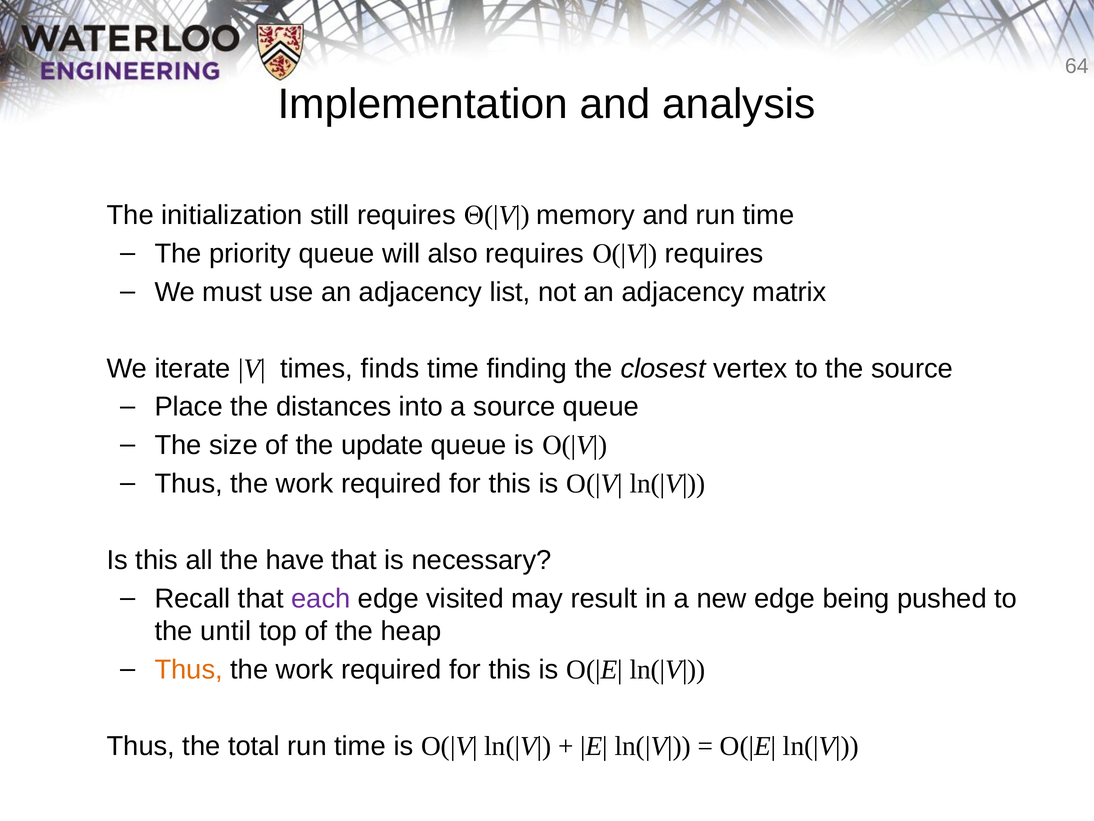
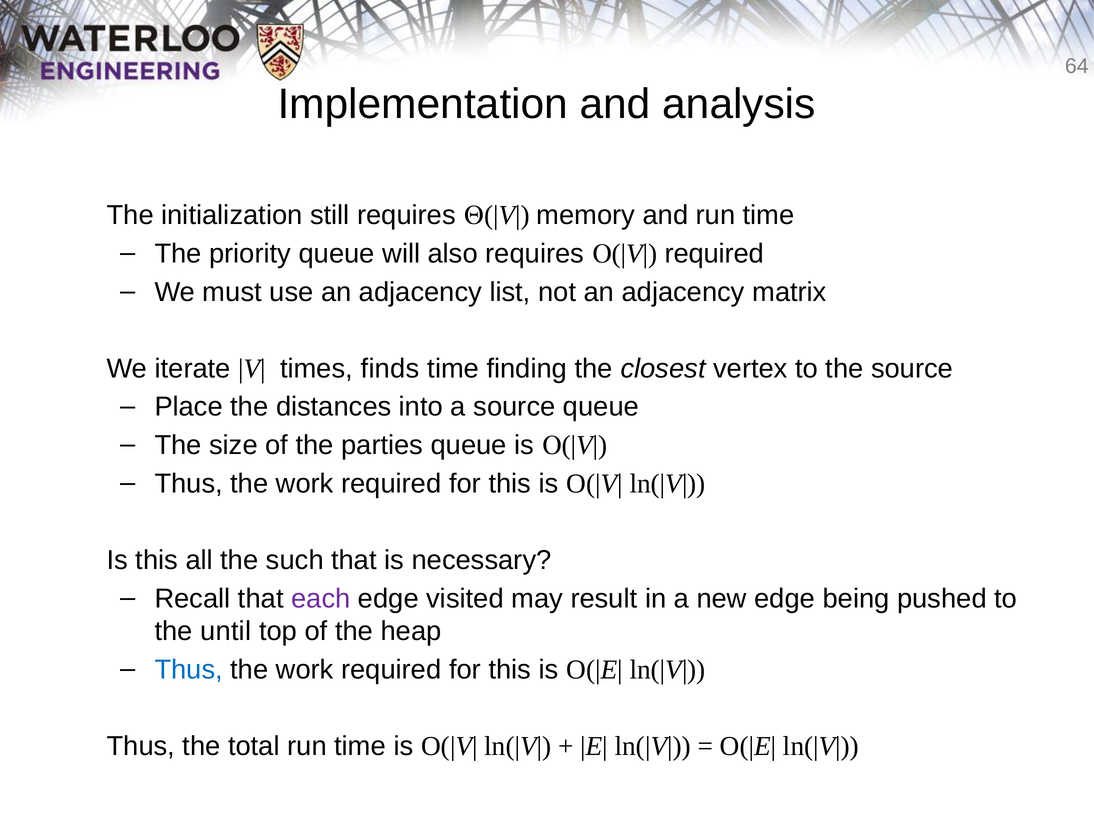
requires: requires -> required (714, 254)
update: update -> parties (382, 445)
have: have -> such (295, 560)
Thus colour: orange -> blue (189, 669)
